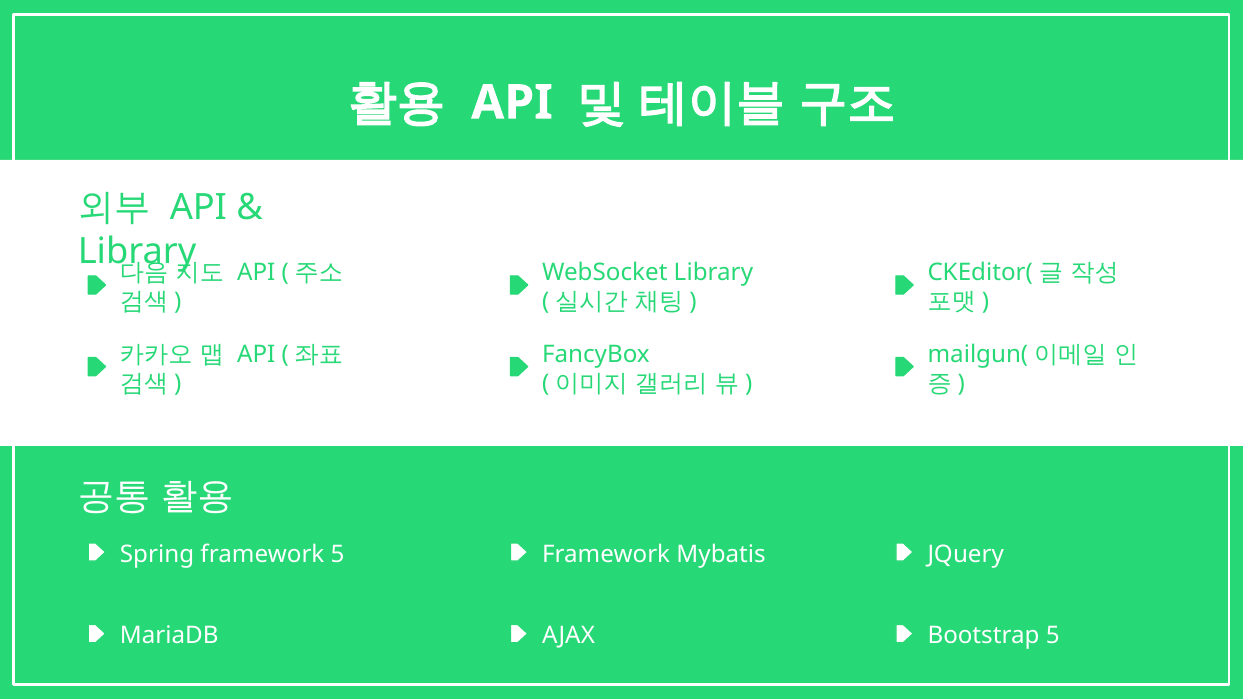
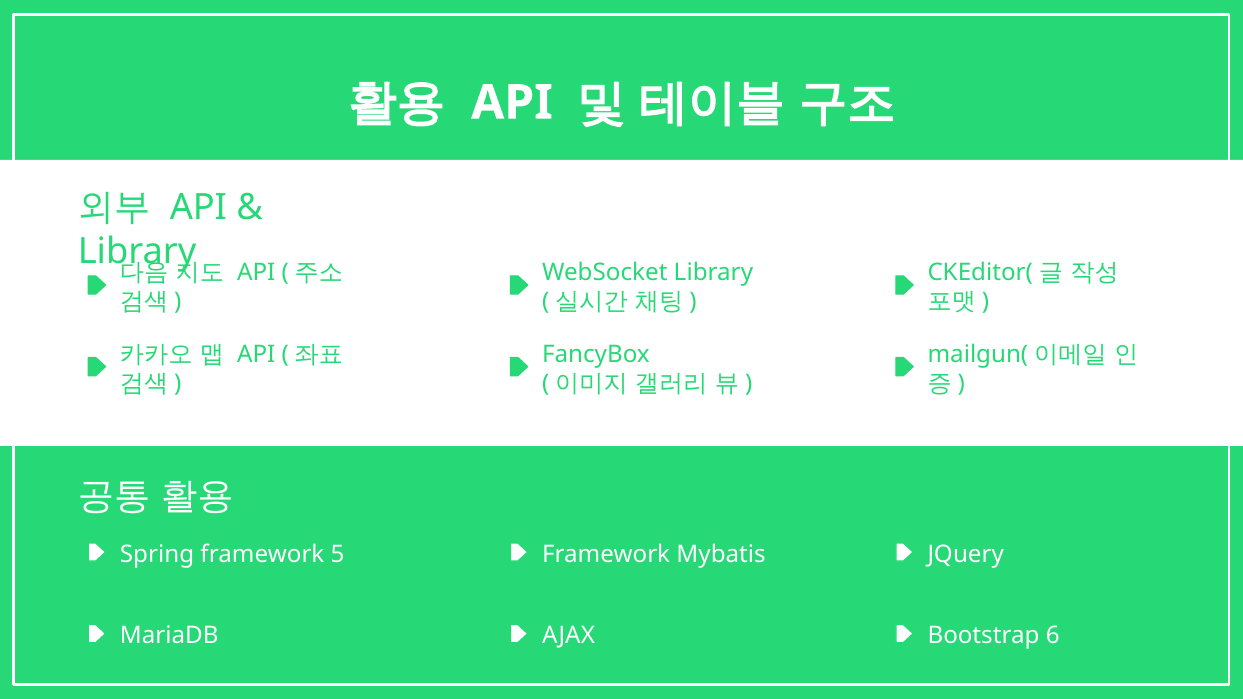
Bootstrap 5: 5 -> 6 (1053, 636)
